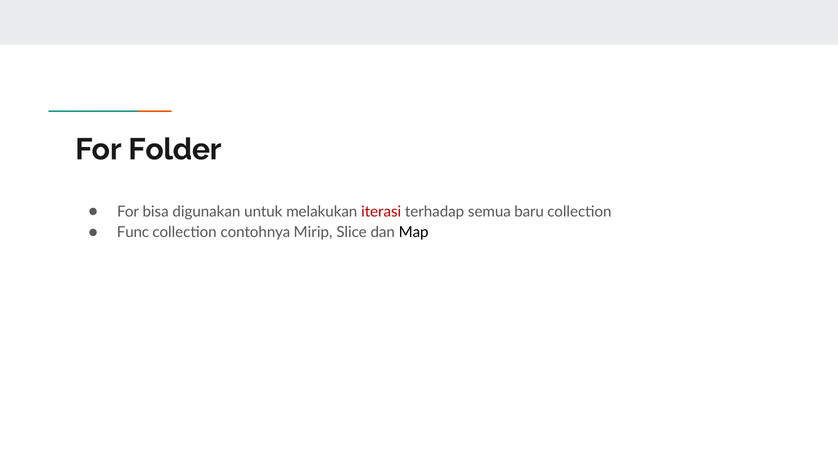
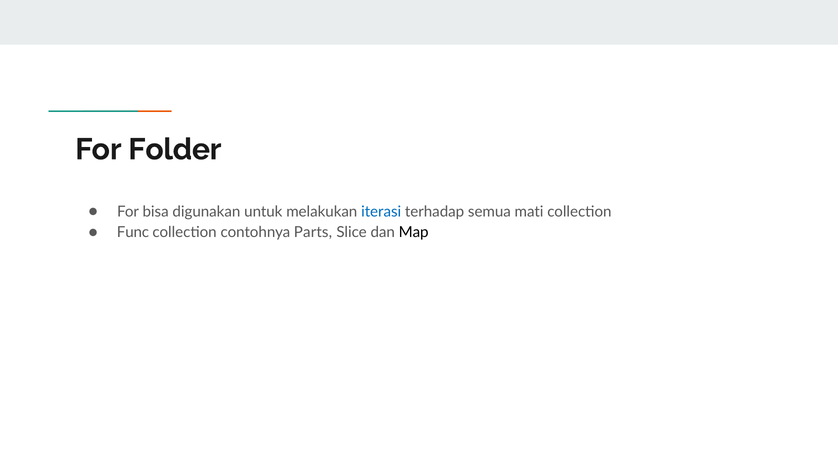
iterasi colour: red -> blue (381, 212)
baru: baru -> mati (529, 212)
Mirip: Mirip -> Parts (313, 233)
